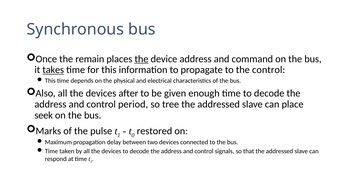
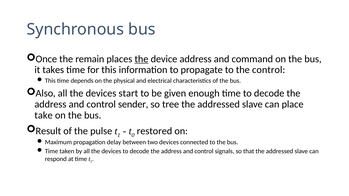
takes underline: present -> none (53, 70)
after: after -> start (128, 94)
period: period -> sender (133, 105)
seek: seek -> take (44, 116)
Marks: Marks -> Result (48, 131)
